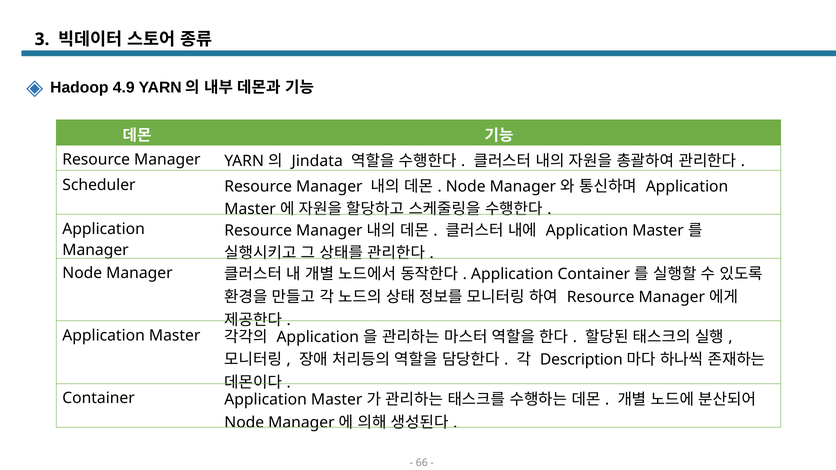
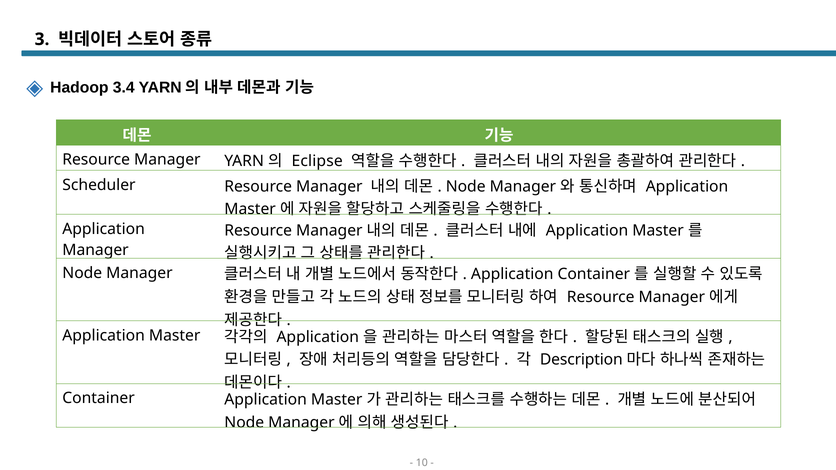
4.9: 4.9 -> 3.4 (124, 88)
Jindata: Jindata -> Eclipse (317, 161)
66: 66 -> 10 (422, 463)
